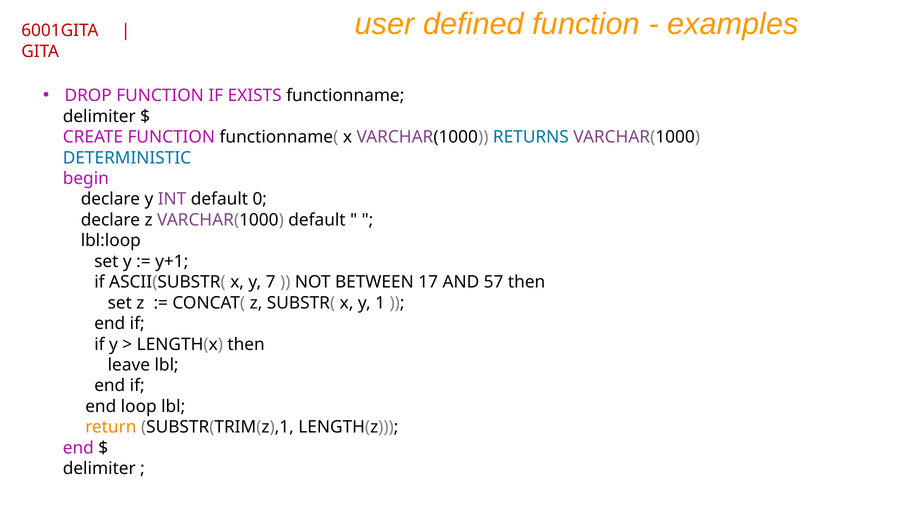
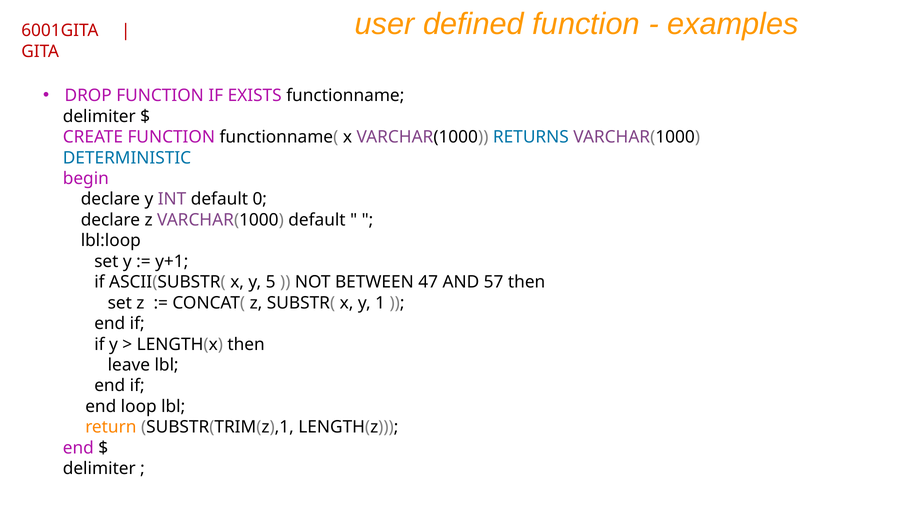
7: 7 -> 5 (271, 282)
17: 17 -> 47 (428, 282)
